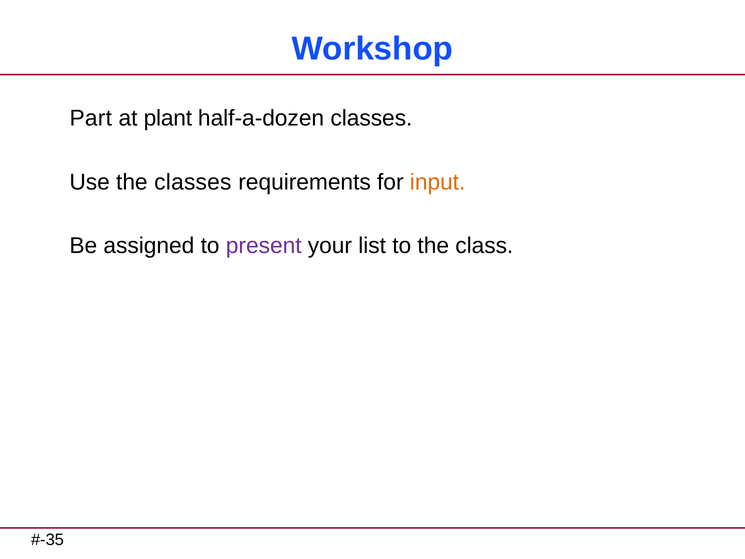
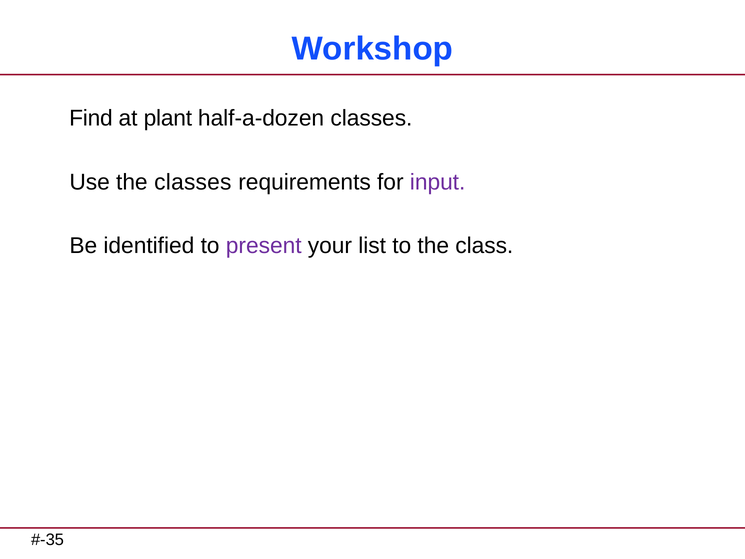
Part: Part -> Find (91, 118)
input colour: orange -> purple (438, 182)
assigned: assigned -> identified (149, 246)
